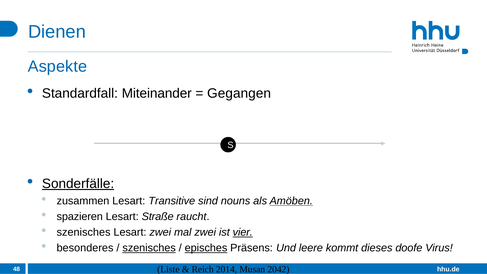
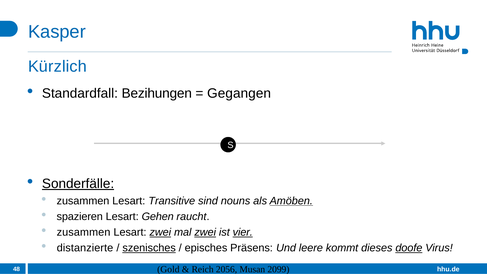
Dienen: Dienen -> Kasper (57, 32)
Aspekte: Aspekte -> Kürzlich (57, 67)
Miteinander: Miteinander -> Bezihungen (157, 93)
Straße: Straße -> Gehen (158, 217)
szenisches: szenisches -> zusammen (84, 233)
zwei underline: none -> present (160, 233)
zwei underline: none -> present (205, 233)
besonderes: besonderes -> distanzierte (85, 248)
episches underline: present -> none (206, 248)
doofe underline: none -> present (409, 248)
Liste: Liste -> Gold (168, 270)
2014: 2014 -> 2056 (227, 270)
2042: 2042 -> 2099 (278, 270)
